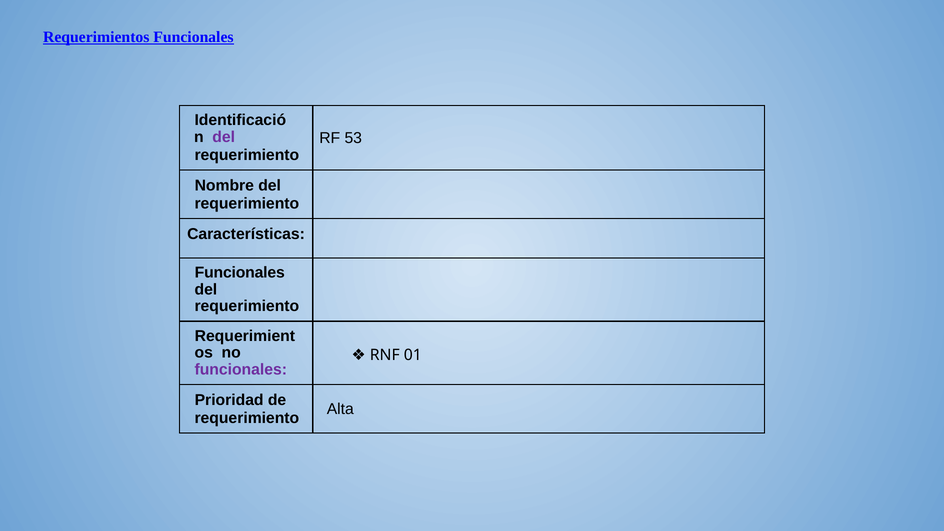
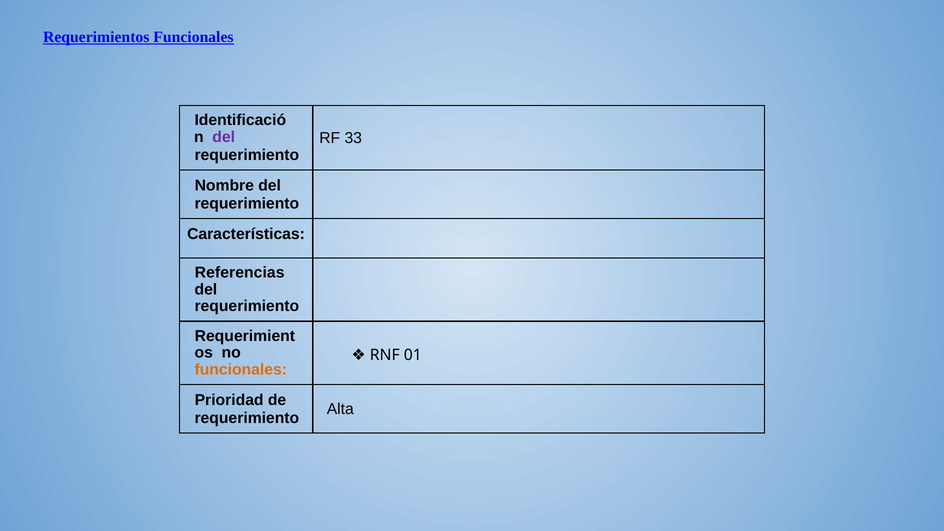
53: 53 -> 33 (353, 138)
Funcionales: Funcionales -> Referencias (240, 273)
funcionales colour: purple -> orange (241, 369)
